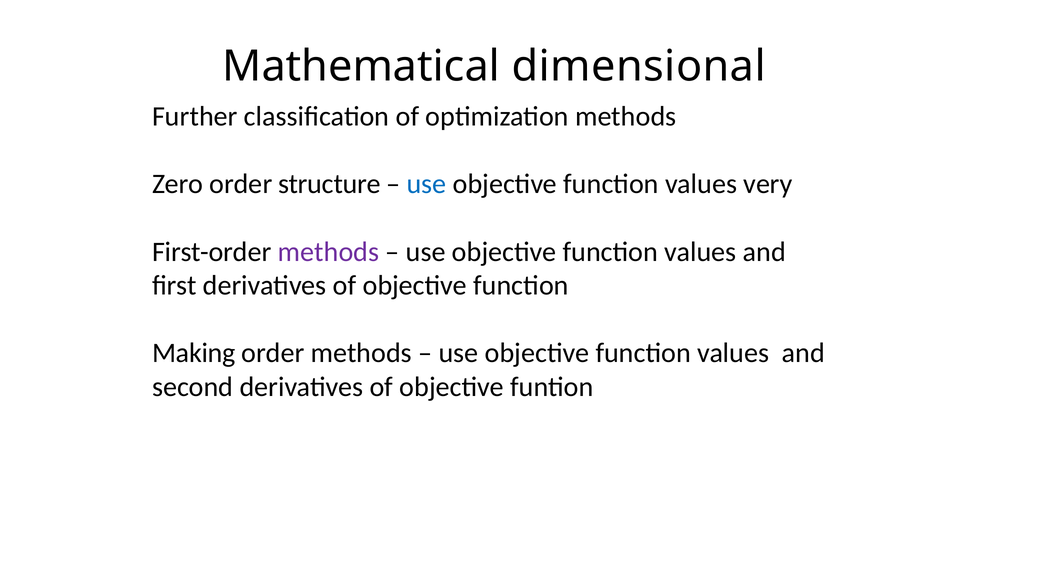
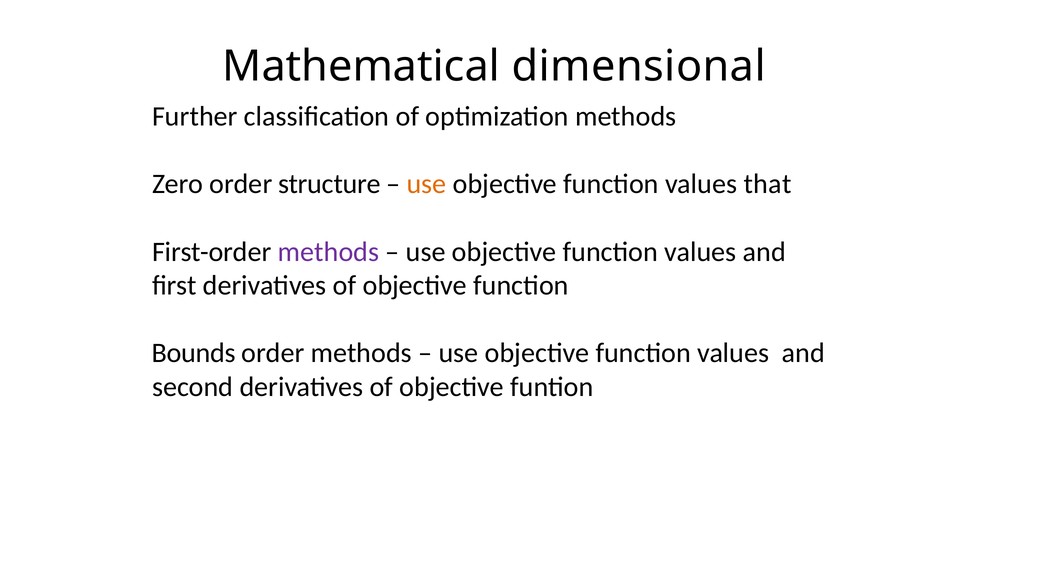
use colour: blue -> orange (426, 184)
very: very -> that (768, 184)
Making: Making -> Bounds (194, 353)
